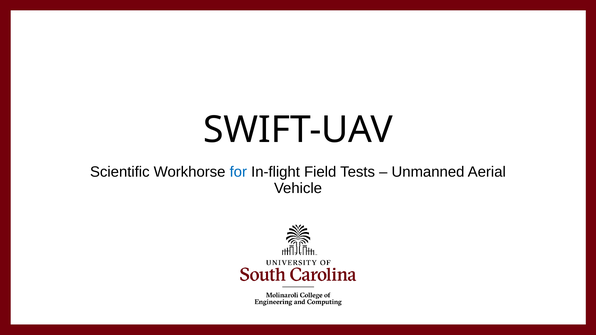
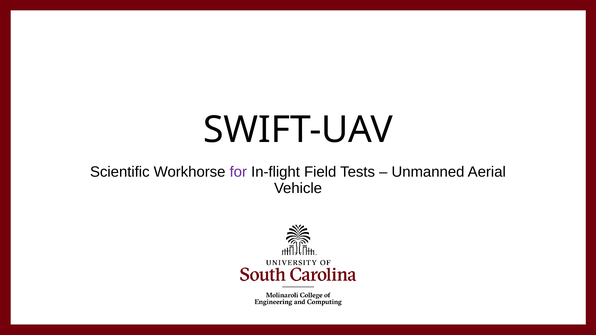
for colour: blue -> purple (238, 172)
